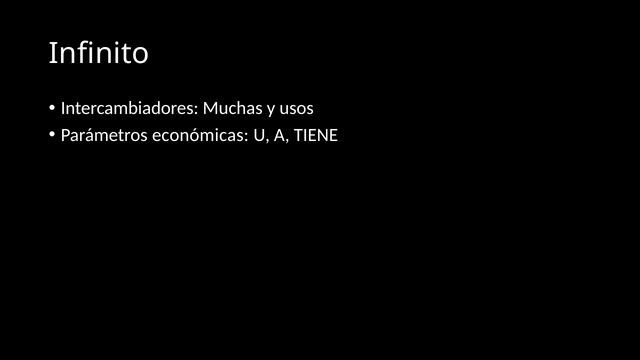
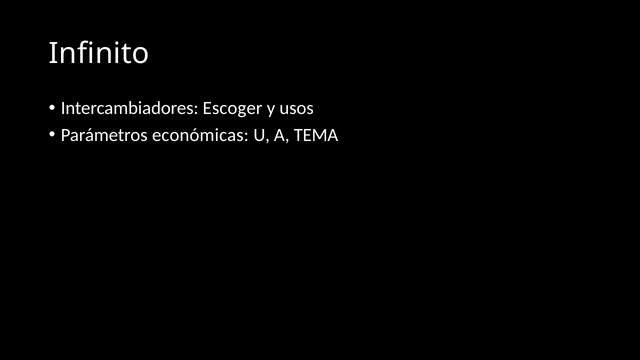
Muchas: Muchas -> Escoger (233, 108)
TIENE: TIENE -> TEMA (316, 135)
